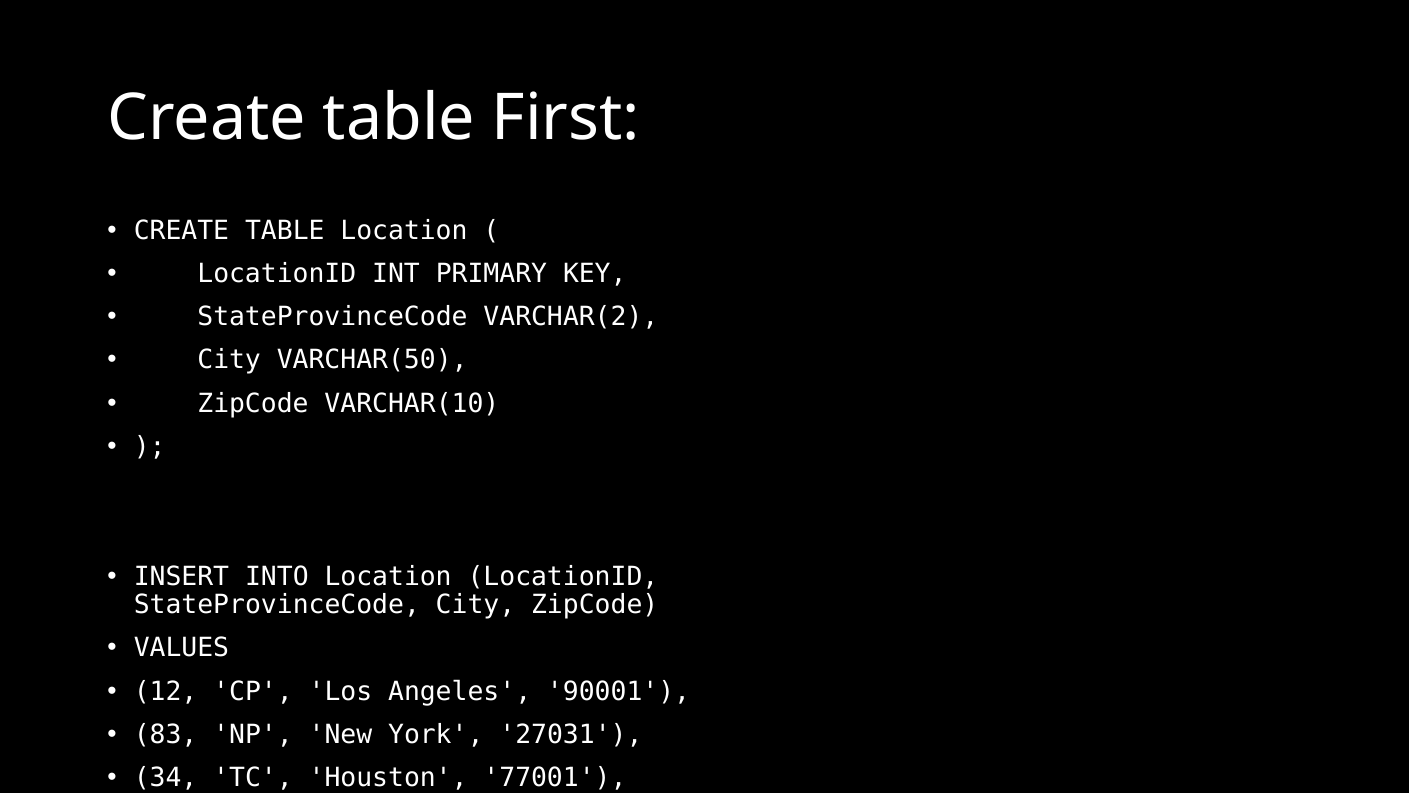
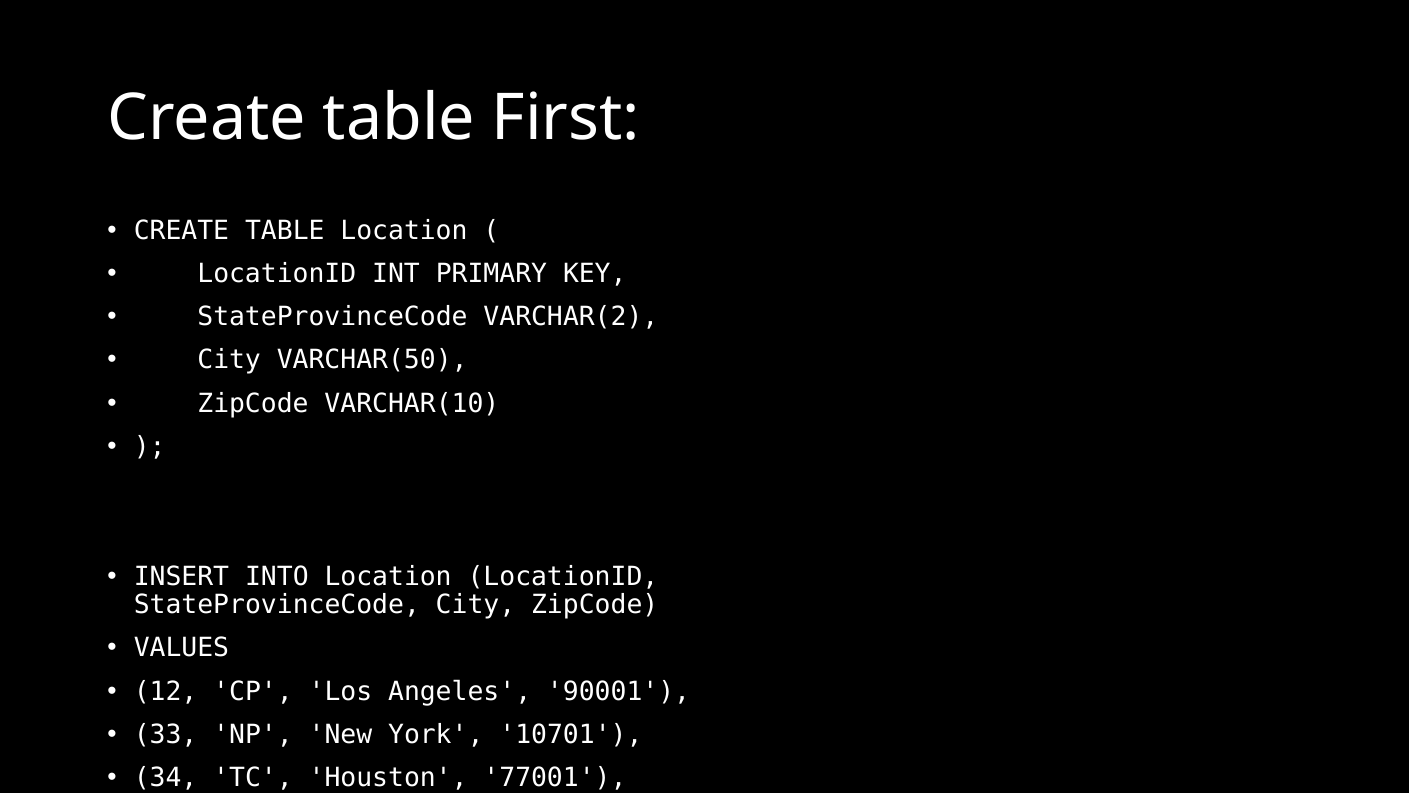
83: 83 -> 33 (166, 734)
27031: 27031 -> 10701 (571, 734)
